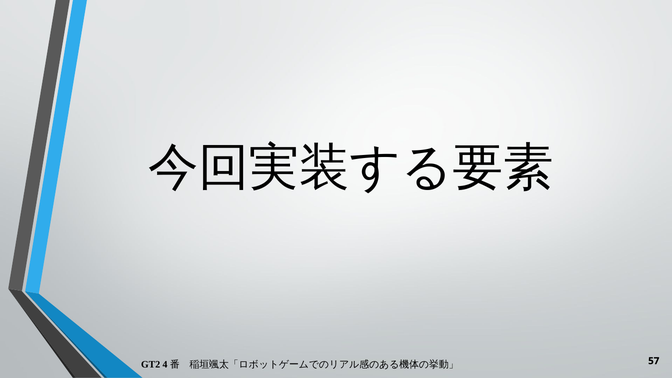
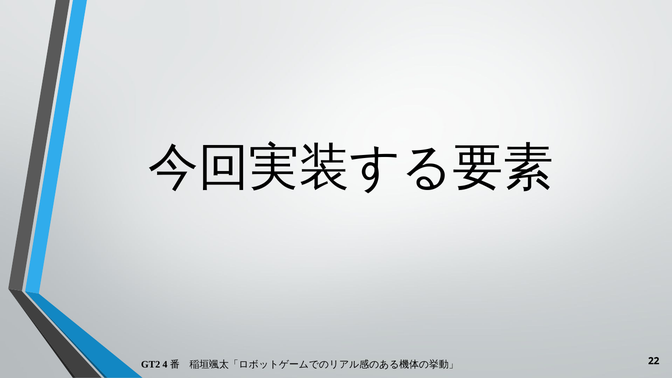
57: 57 -> 22 (654, 361)
